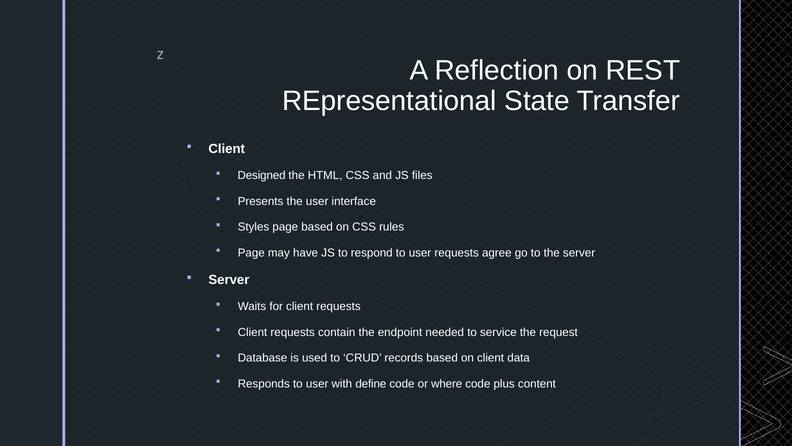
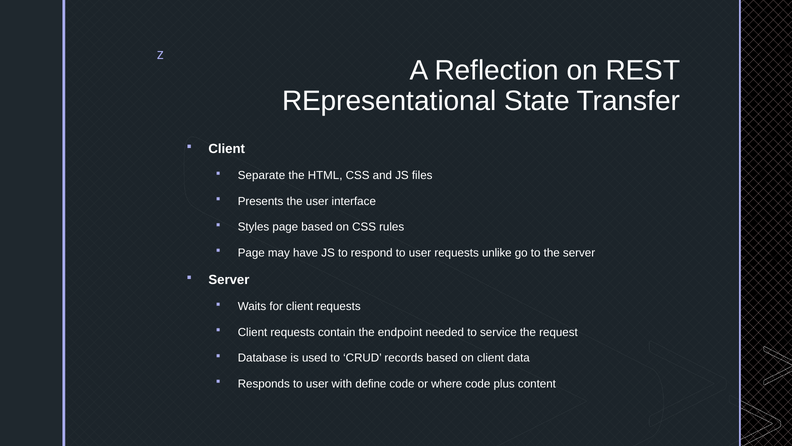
Designed: Designed -> Separate (261, 175)
agree: agree -> unlike (497, 252)
